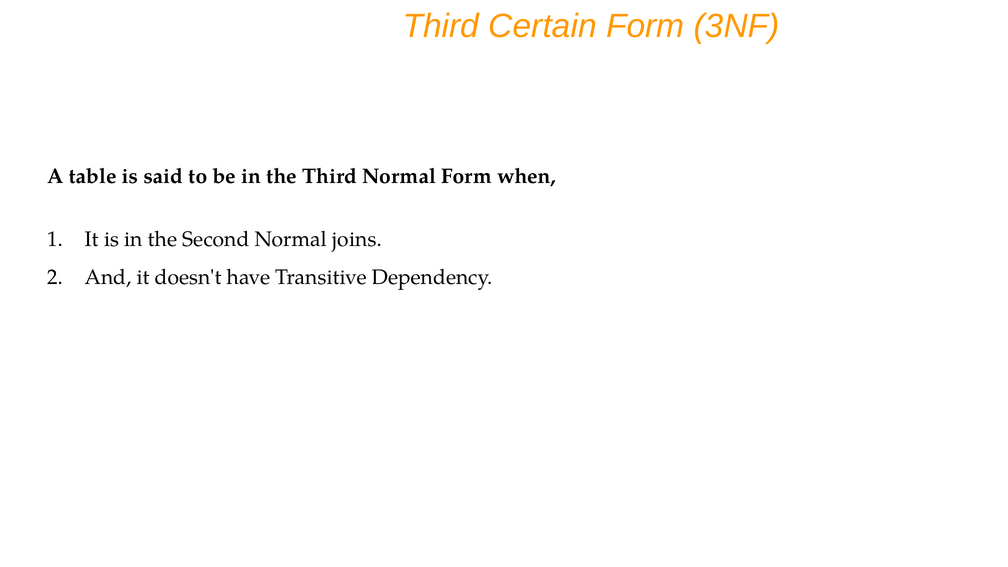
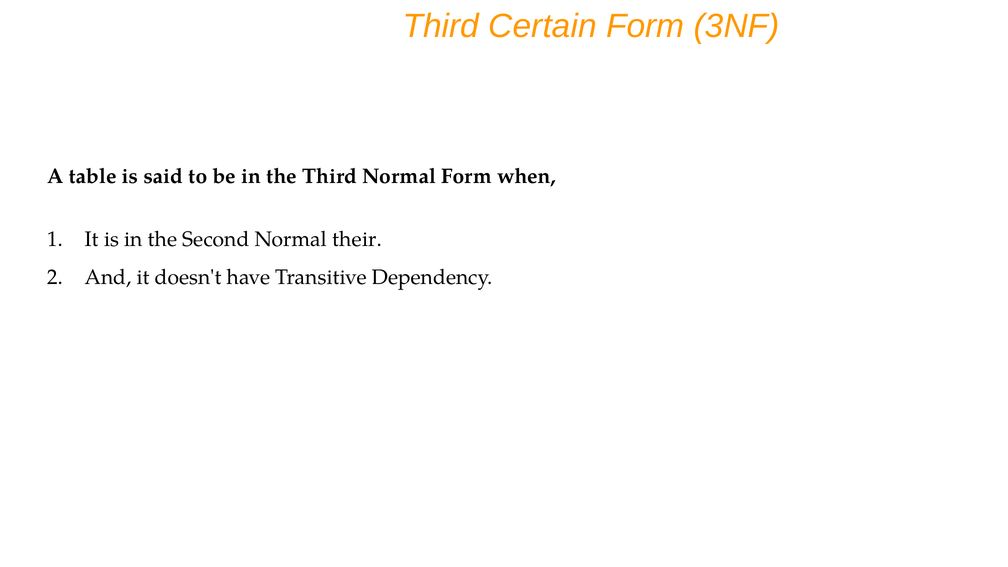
joins: joins -> their (357, 239)
